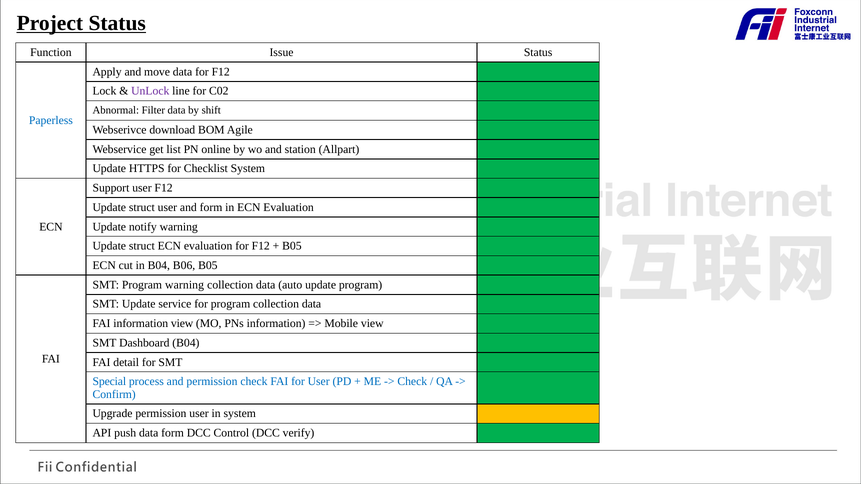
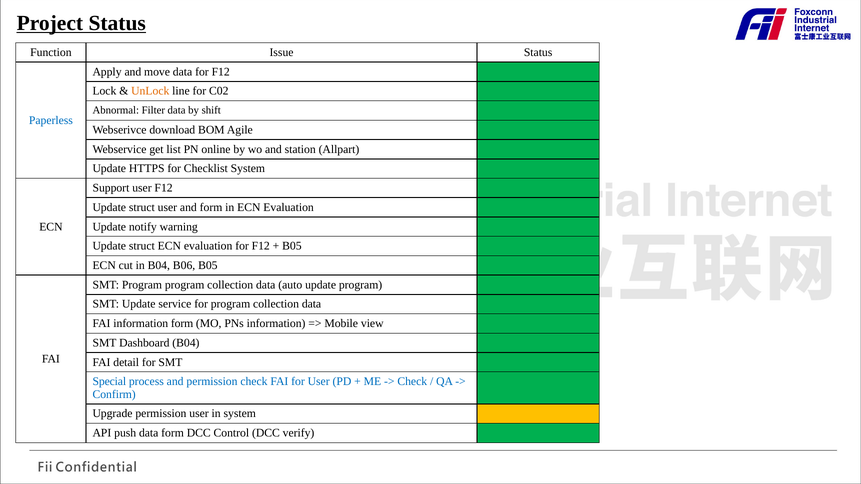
UnLock colour: purple -> orange (150, 91)
Program warning: warning -> program (185, 285)
information view: view -> form (182, 324)
